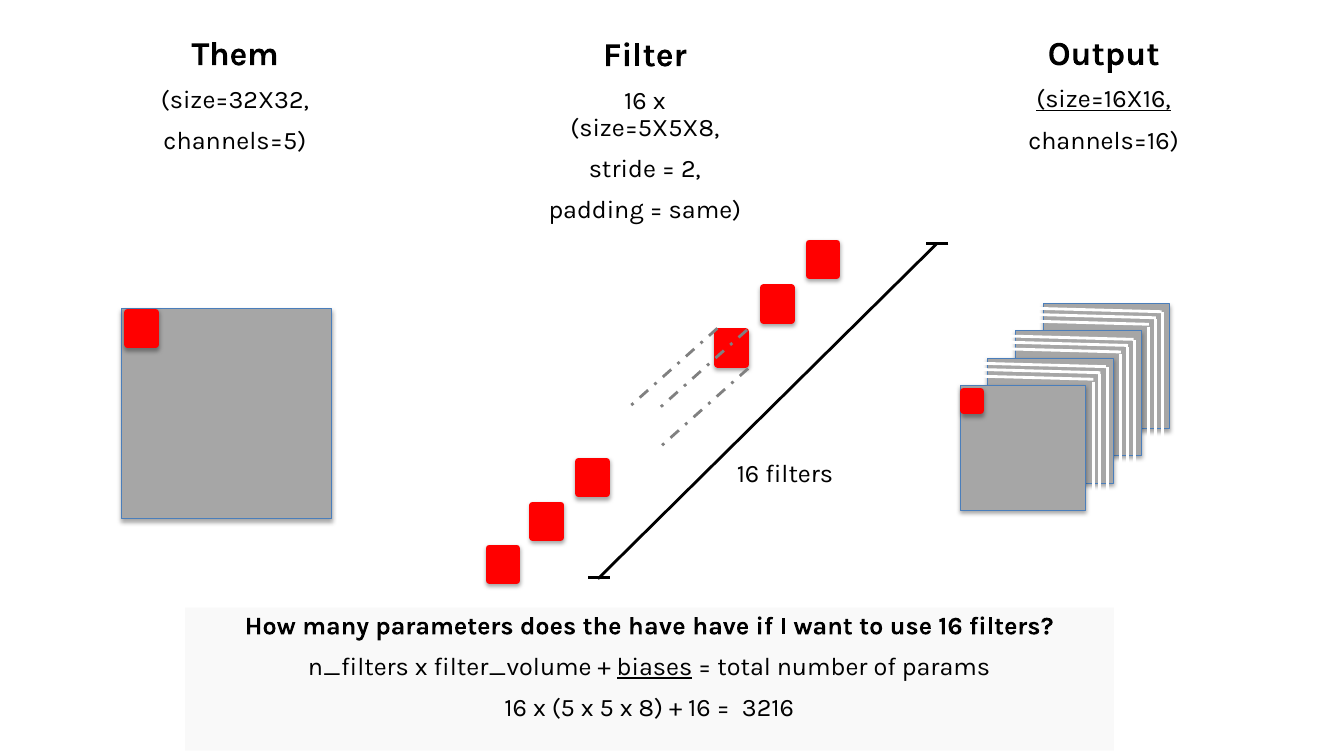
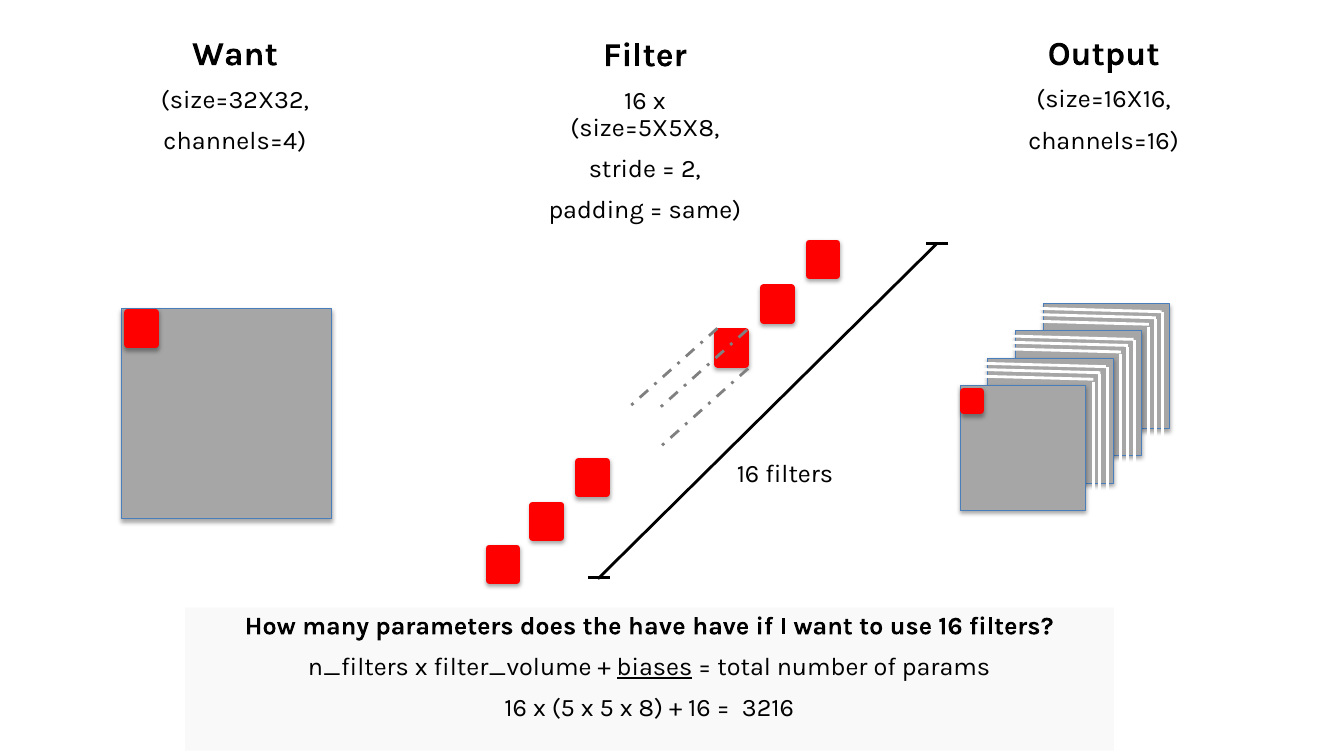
Them: Them -> Want (235, 54)
size=16X16 underline: present -> none (1104, 100)
channels=5: channels=5 -> channels=4 (235, 141)
